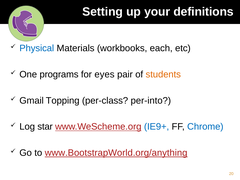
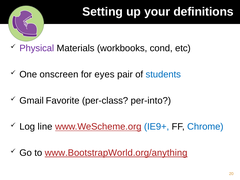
Physical colour: blue -> purple (37, 48)
each: each -> cond (161, 48)
programs: programs -> onscreen (59, 74)
students colour: orange -> blue (163, 74)
Topping: Topping -> Favorite (63, 101)
star: star -> line (45, 127)
